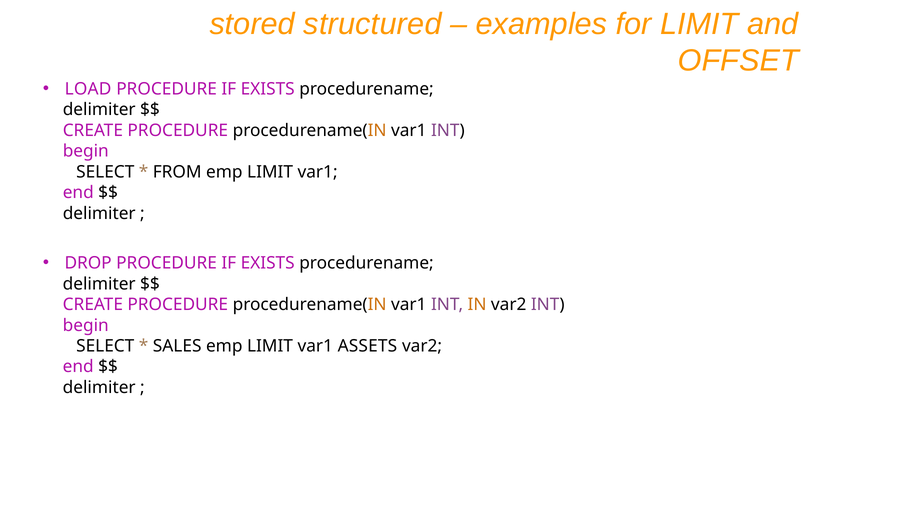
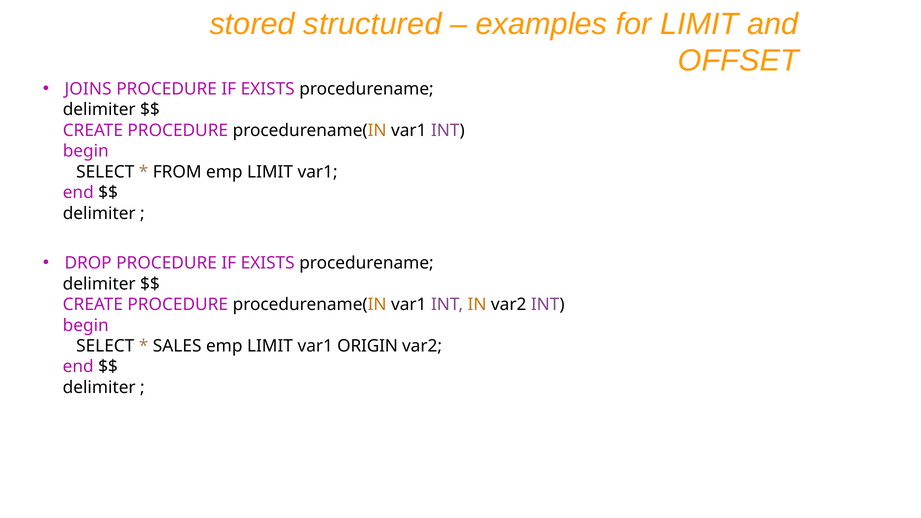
LOAD: LOAD -> JOINS (88, 89)
ASSETS: ASSETS -> ORIGIN (368, 346)
